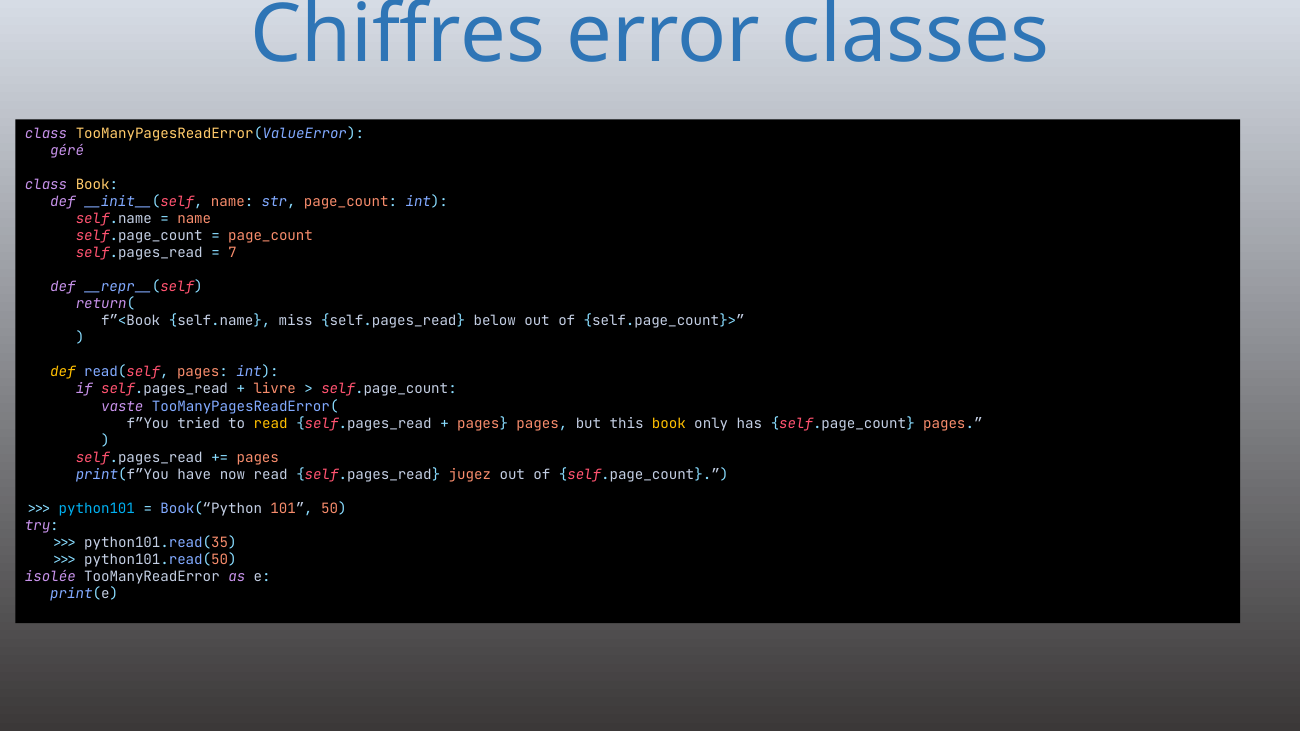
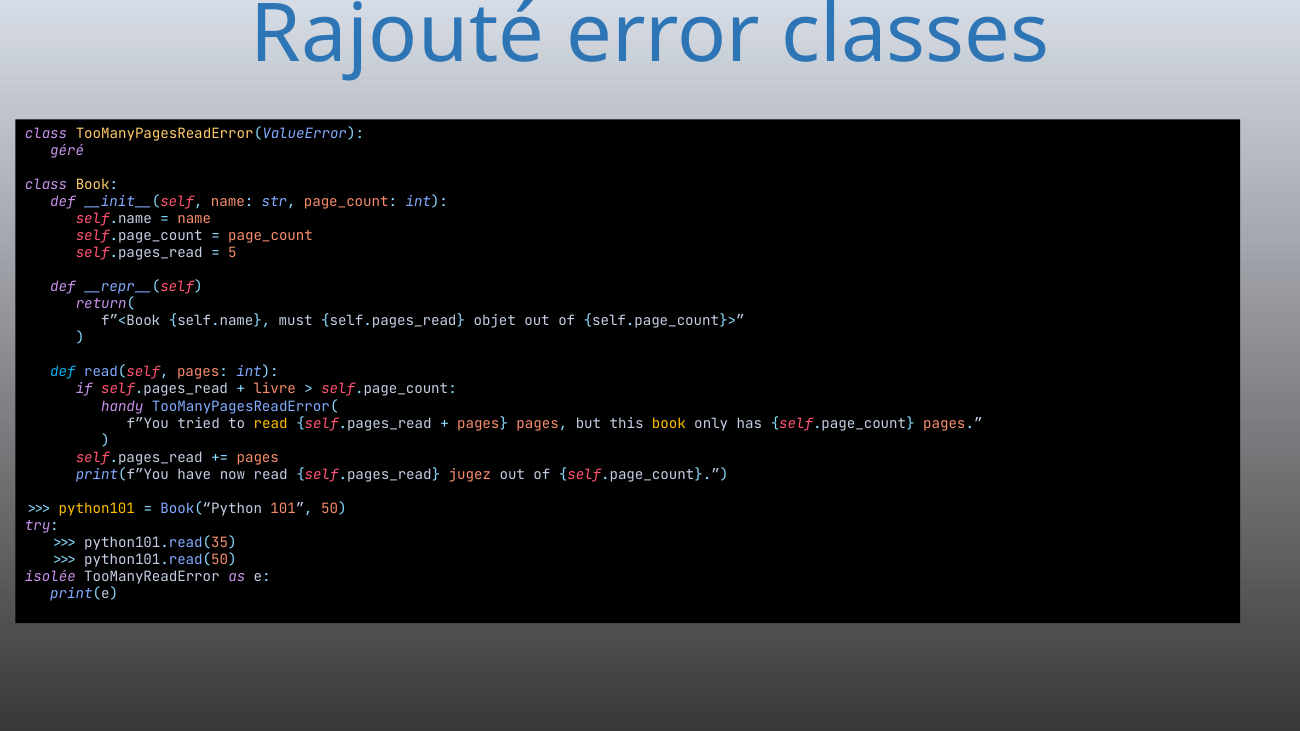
Chiffres: Chiffres -> Rajouté (397, 35)
7: 7 -> 5 (232, 253)
miss: miss -> must (296, 321)
below: below -> objet (495, 321)
def colour: yellow -> light blue (63, 372)
vaste: vaste -> handy (122, 406)
python101 colour: light blue -> yellow (97, 509)
